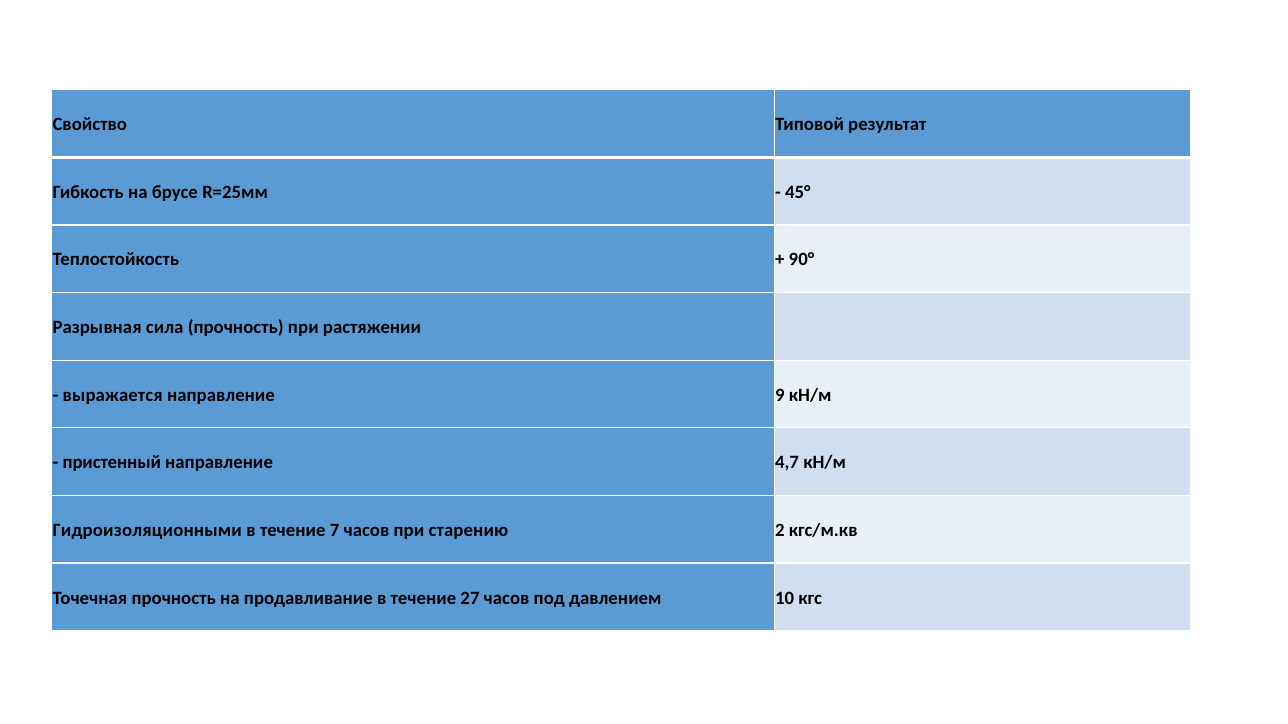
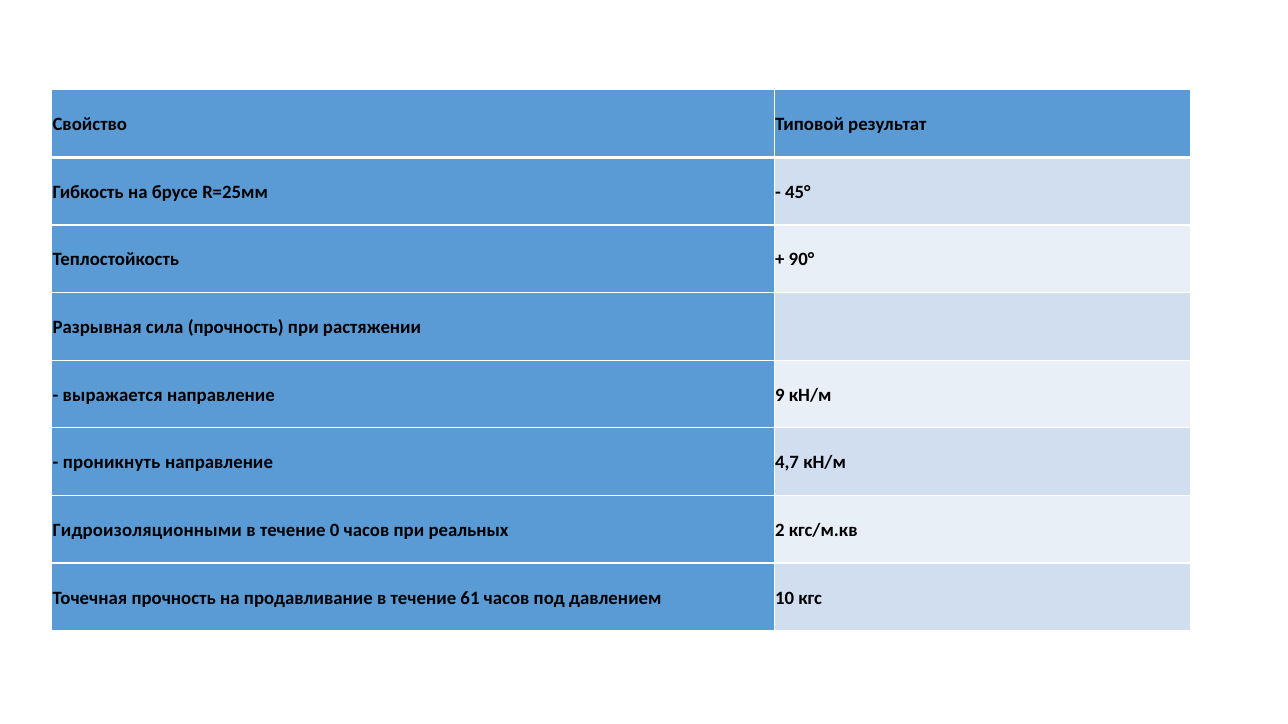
пристенный: пристенный -> проникнуть (112, 463)
7: 7 -> 0 (335, 531)
старению: старению -> реальных (469, 531)
27: 27 -> 61 (470, 598)
